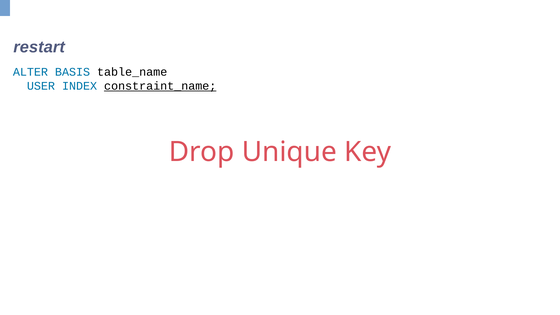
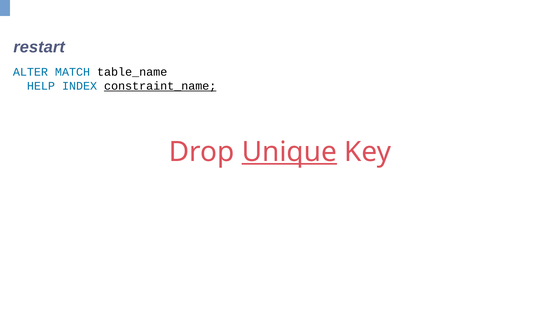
BASIS: BASIS -> MATCH (73, 72)
USER: USER -> HELP (41, 86)
Unique underline: none -> present (289, 152)
